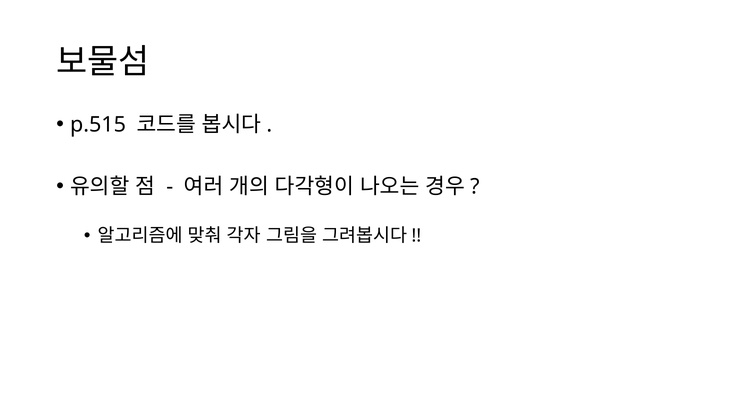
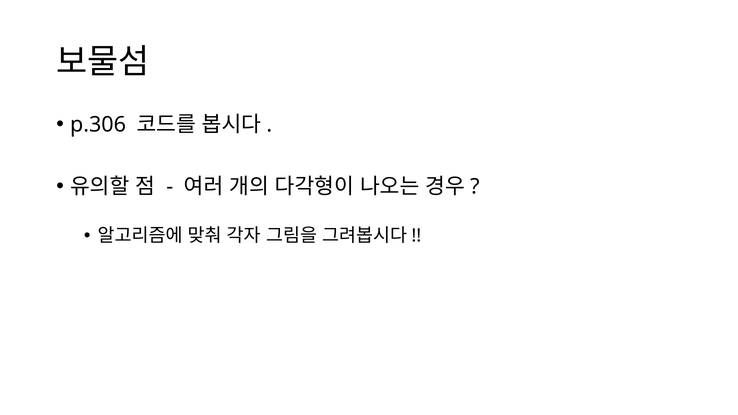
p.515: p.515 -> p.306 (98, 125)
